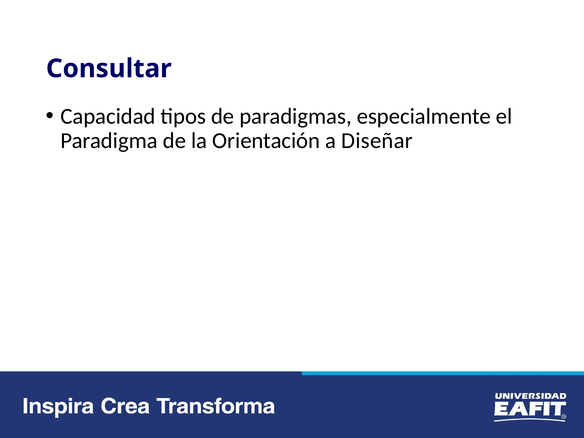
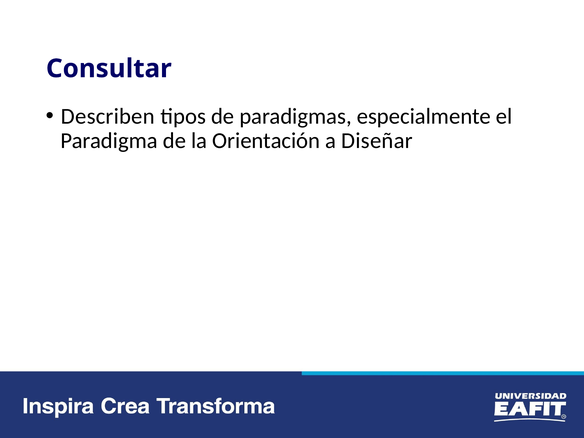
Capacidad: Capacidad -> Describen (108, 116)
